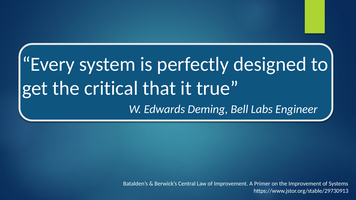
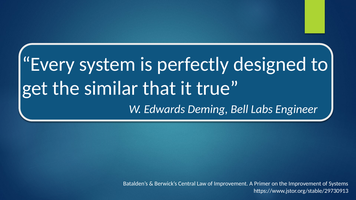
critical: critical -> similar (111, 88)
